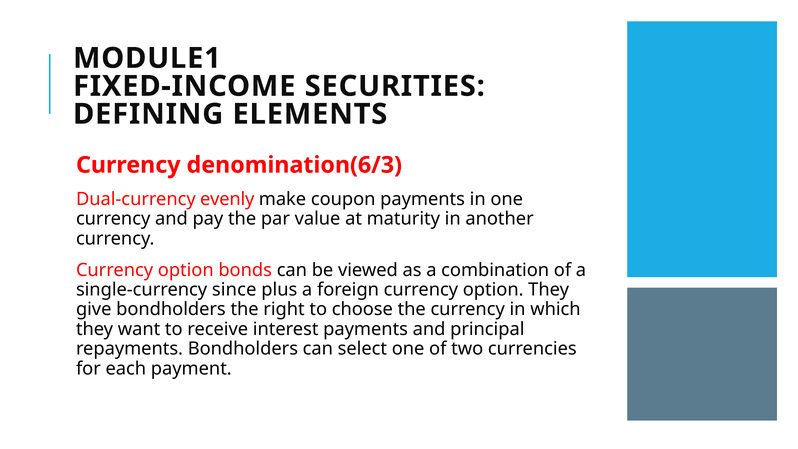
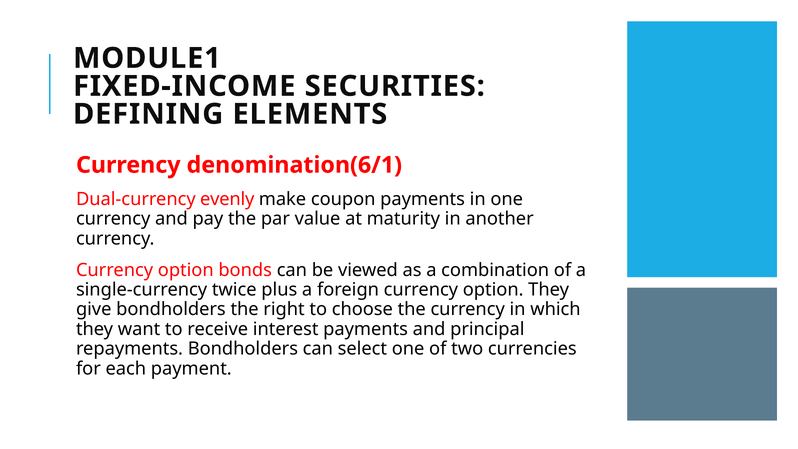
denomination(6/3: denomination(6/3 -> denomination(6/1 (294, 165)
since: since -> twice (234, 290)
